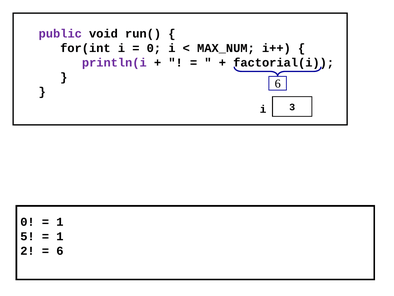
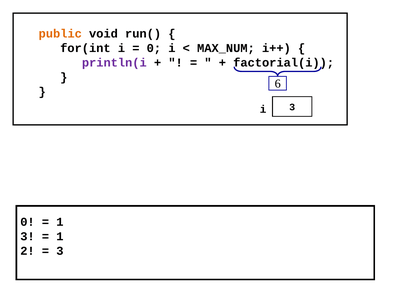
public colour: purple -> orange (60, 34)
5: 5 -> 3 (27, 236)
6: 6 -> 3 (60, 250)
